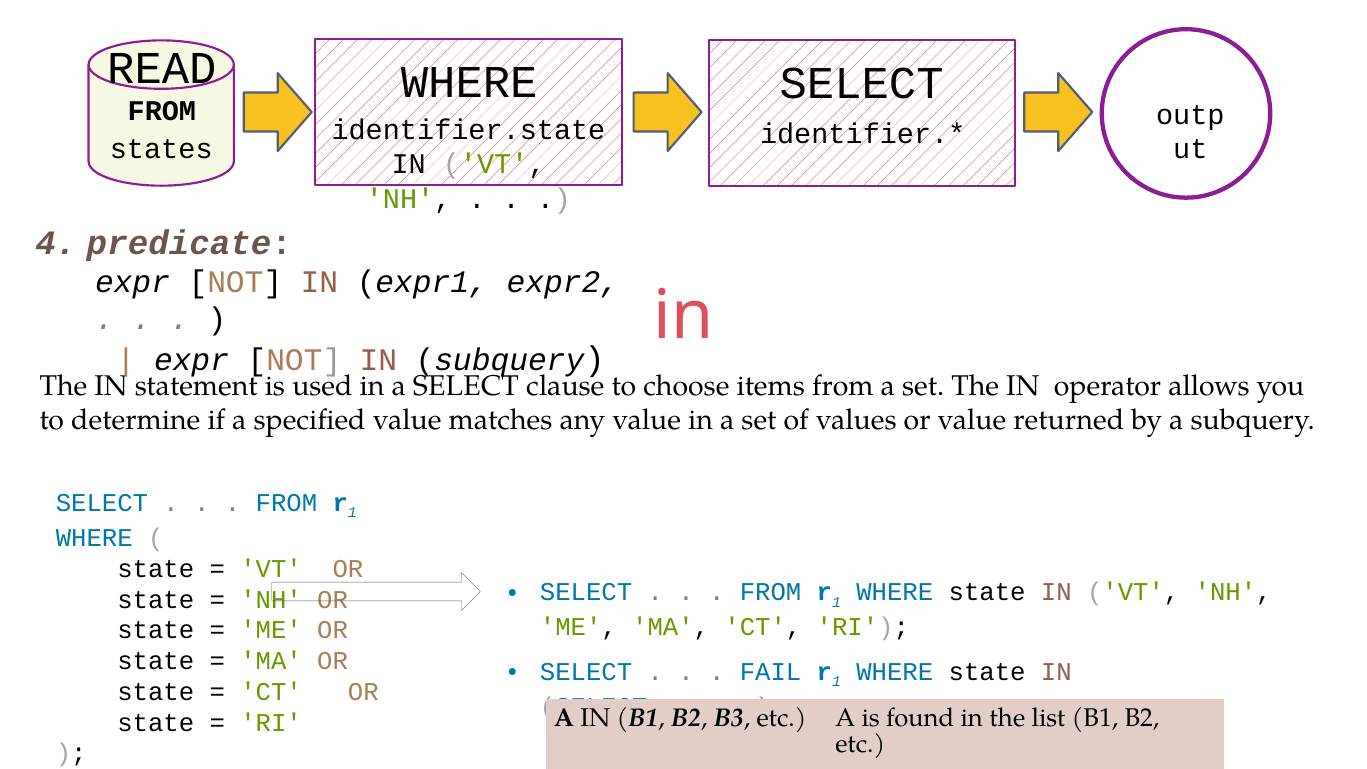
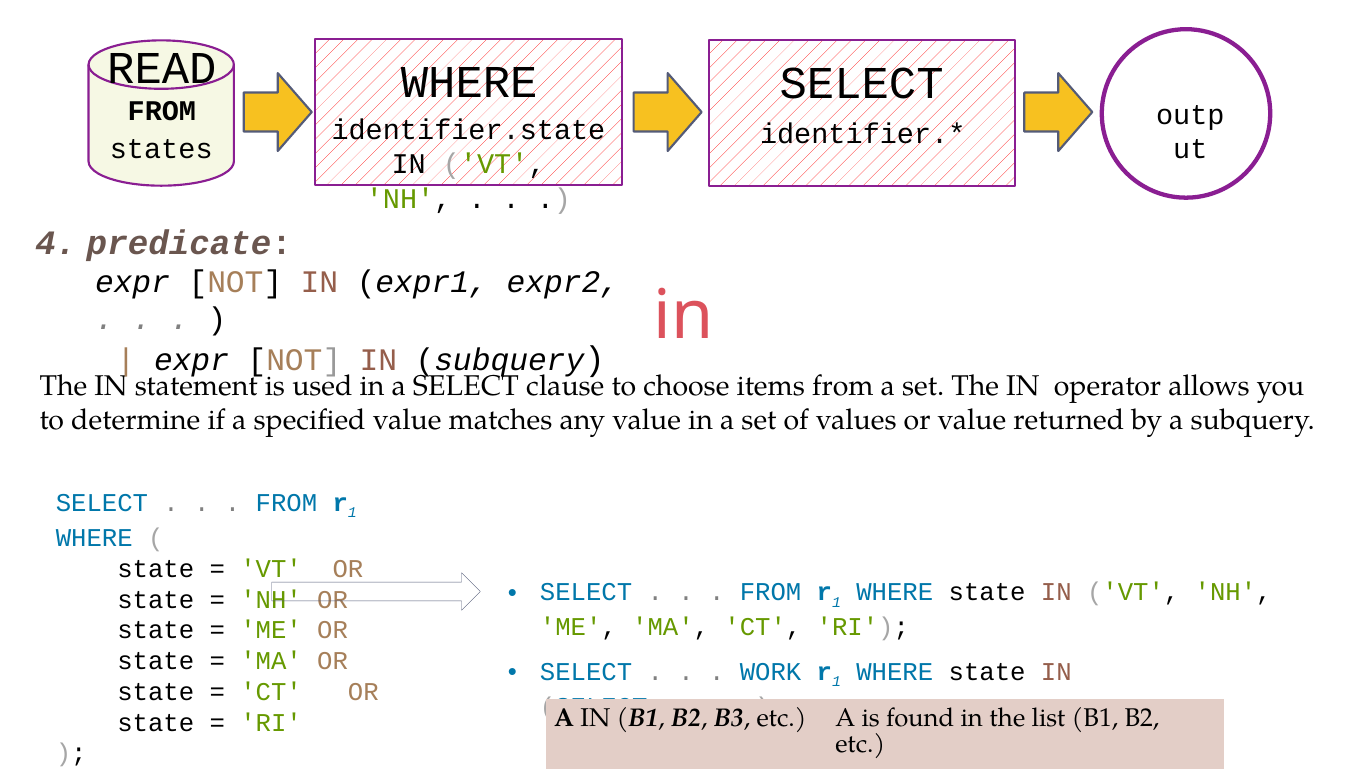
FAIL: FAIL -> WORK (771, 672)
